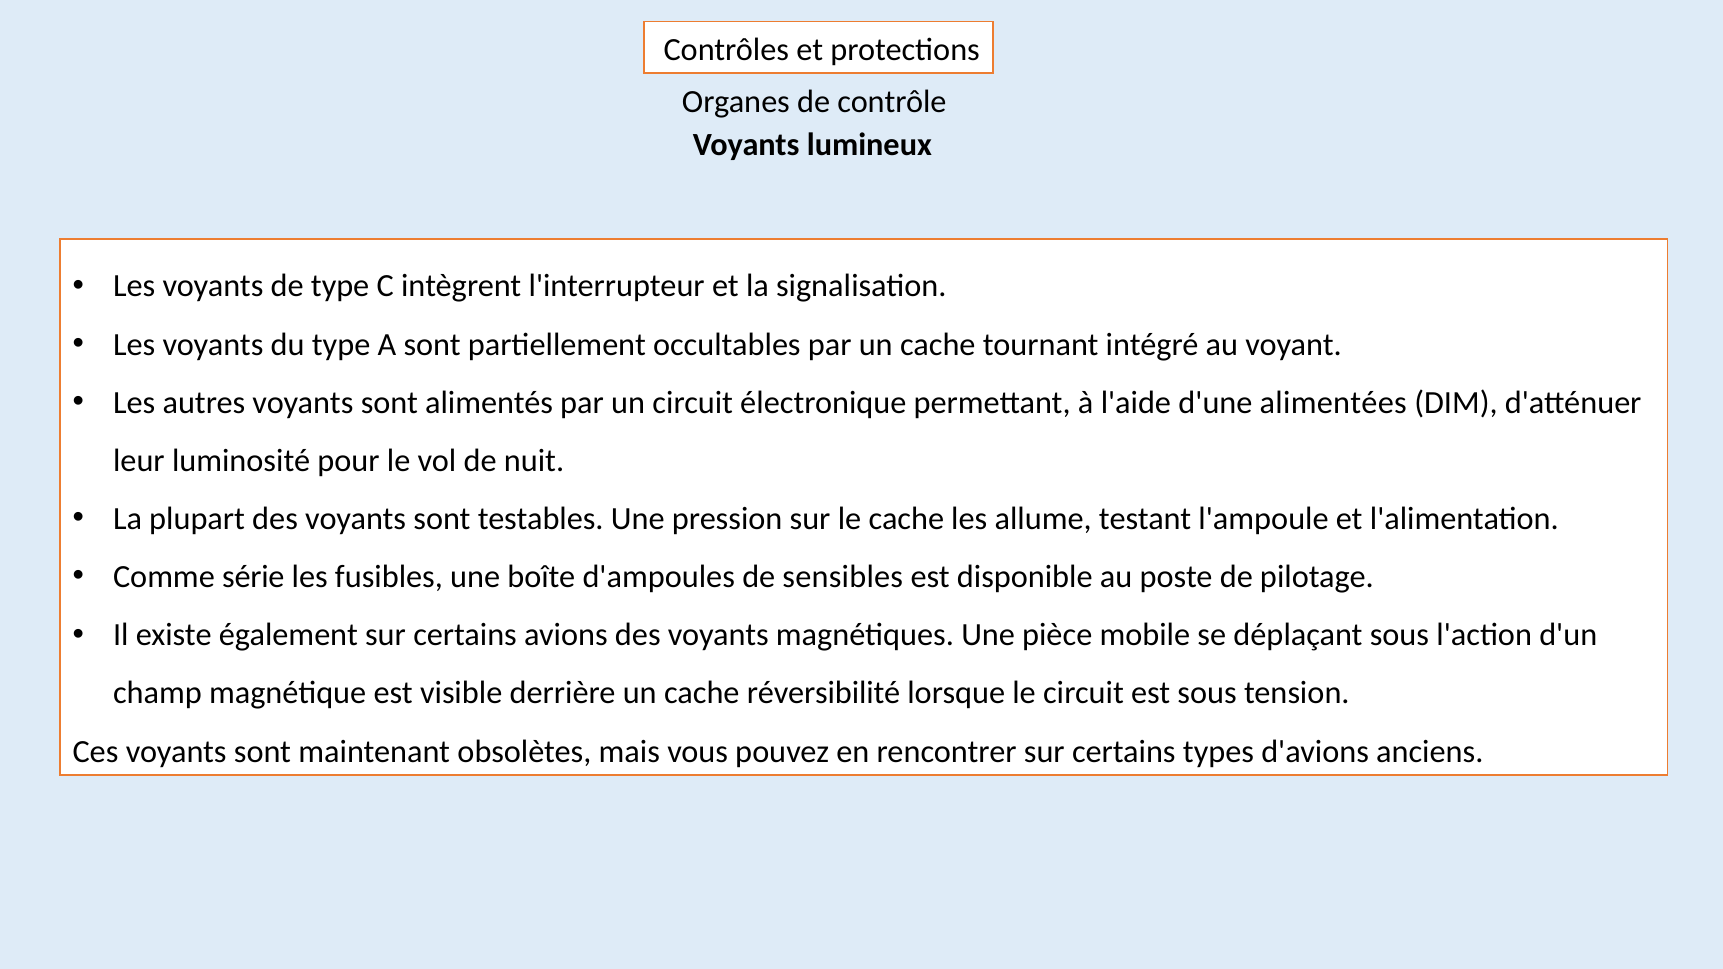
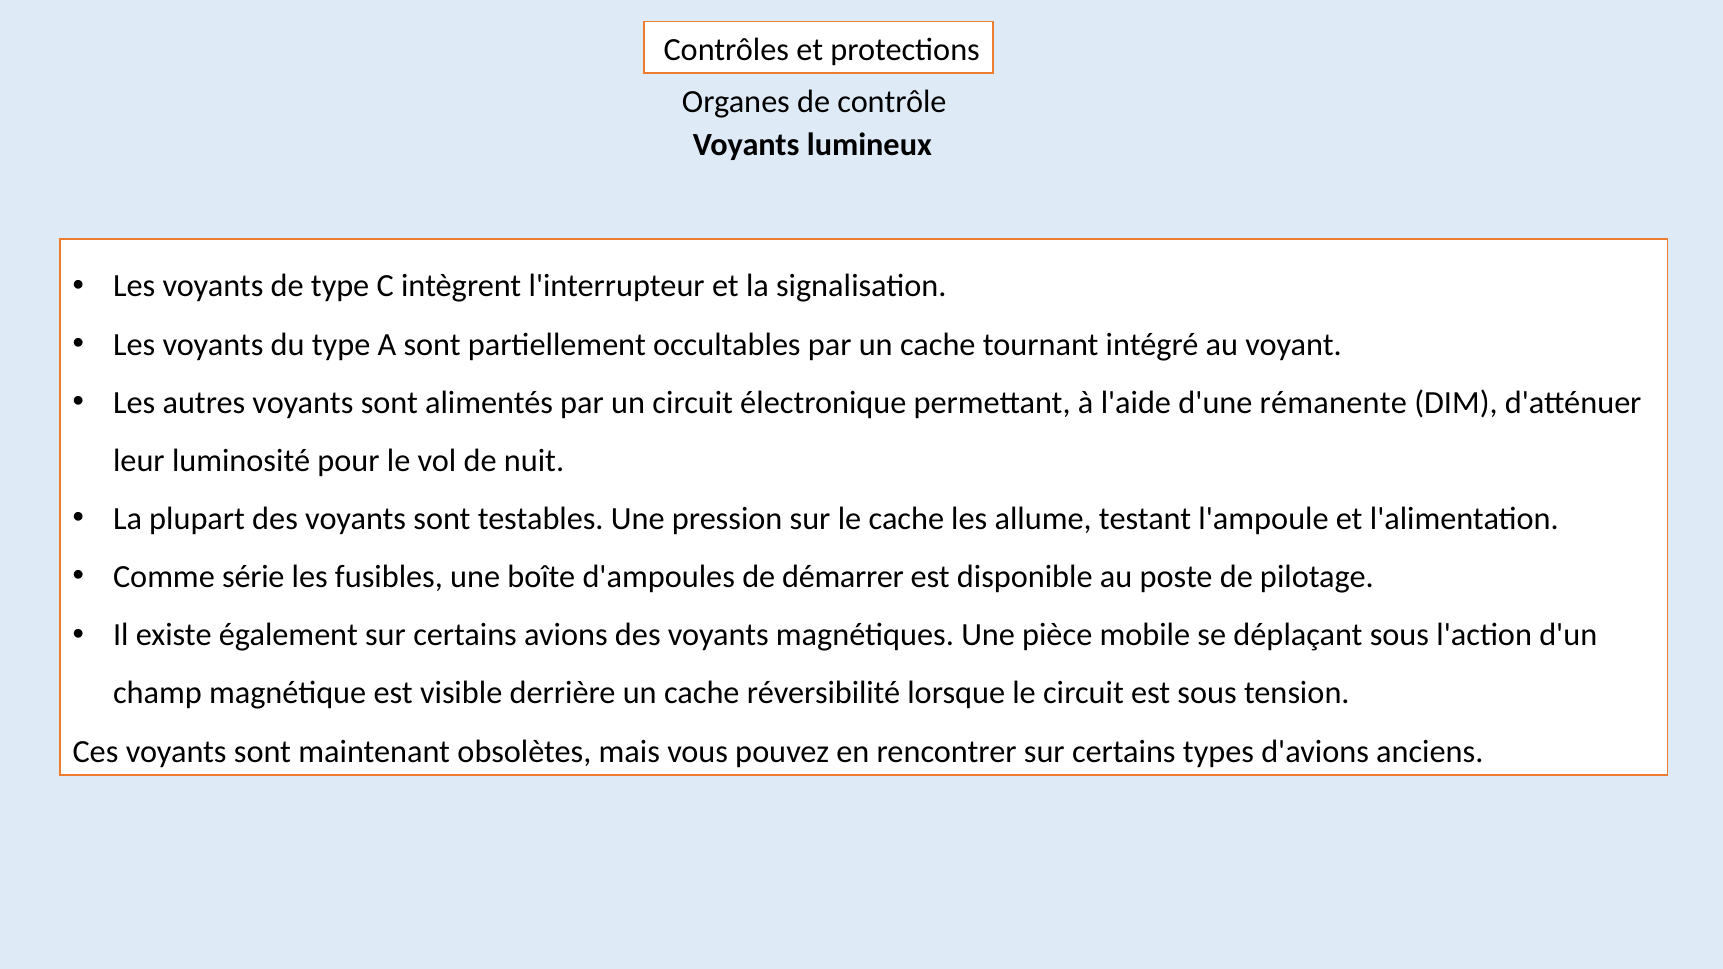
alimentées: alimentées -> rémanente (1333, 403)
sensibles: sensibles -> démarrer (843, 577)
